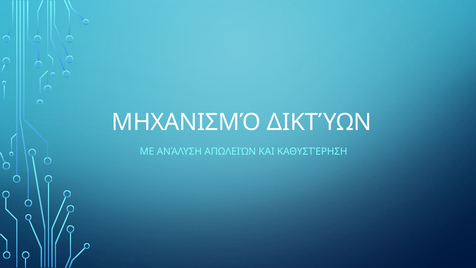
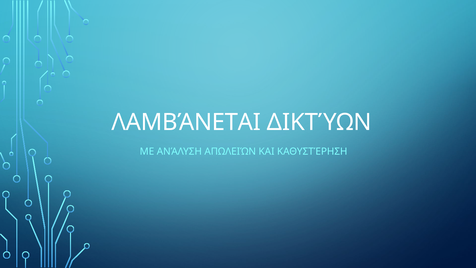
ΜΗΧΑΝΙΣΜΌ: ΜΗΧΑΝΙΣΜΌ -> ΛΑΜΒΆΝΕΤΑΙ (186, 122)
